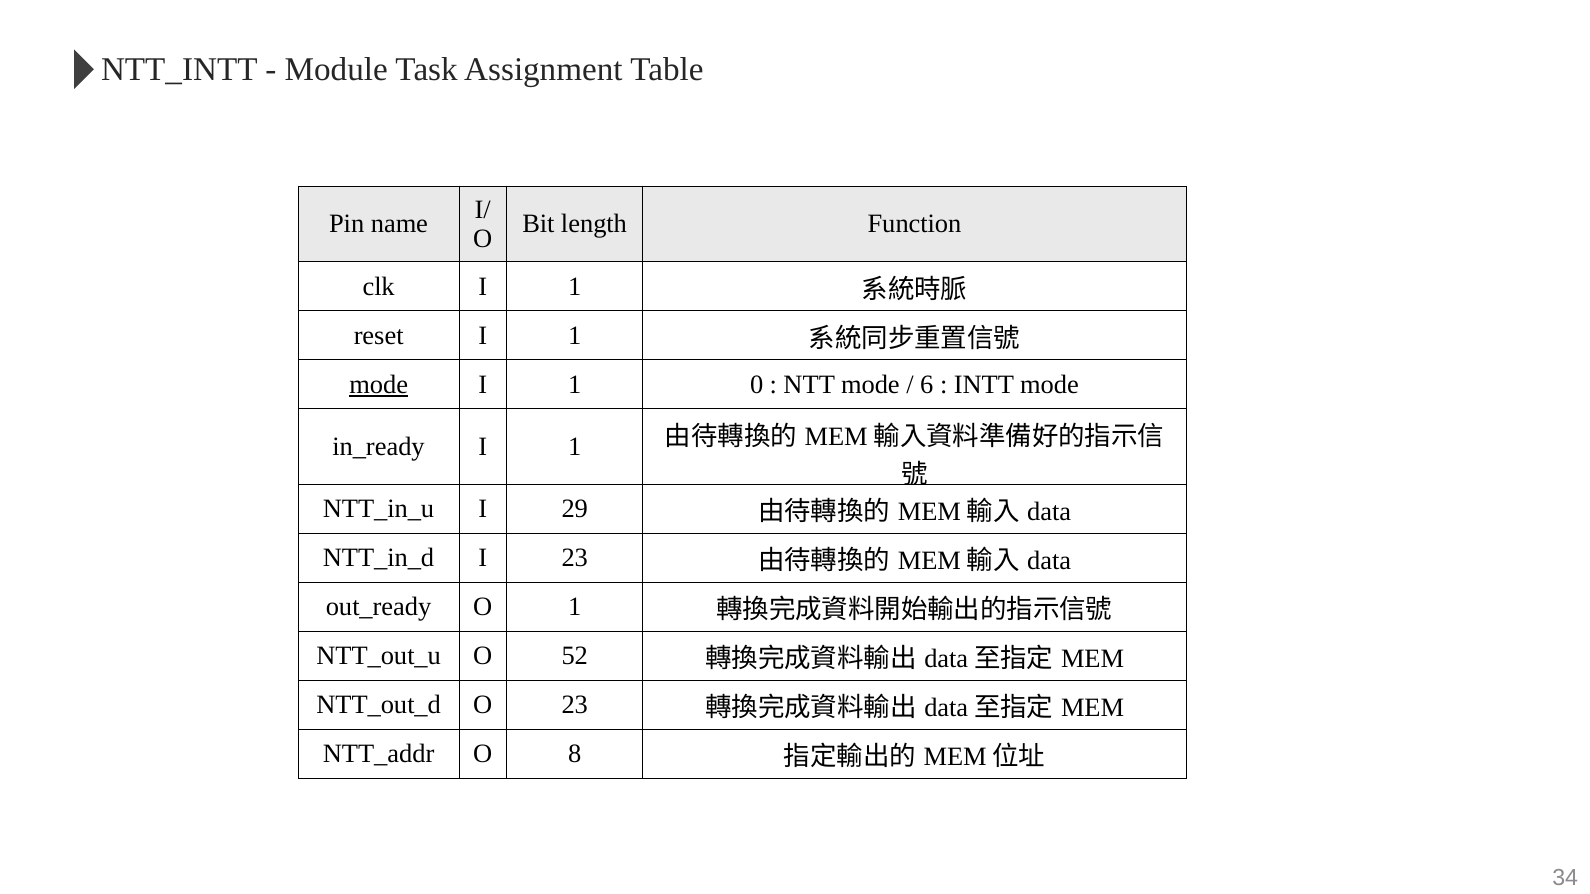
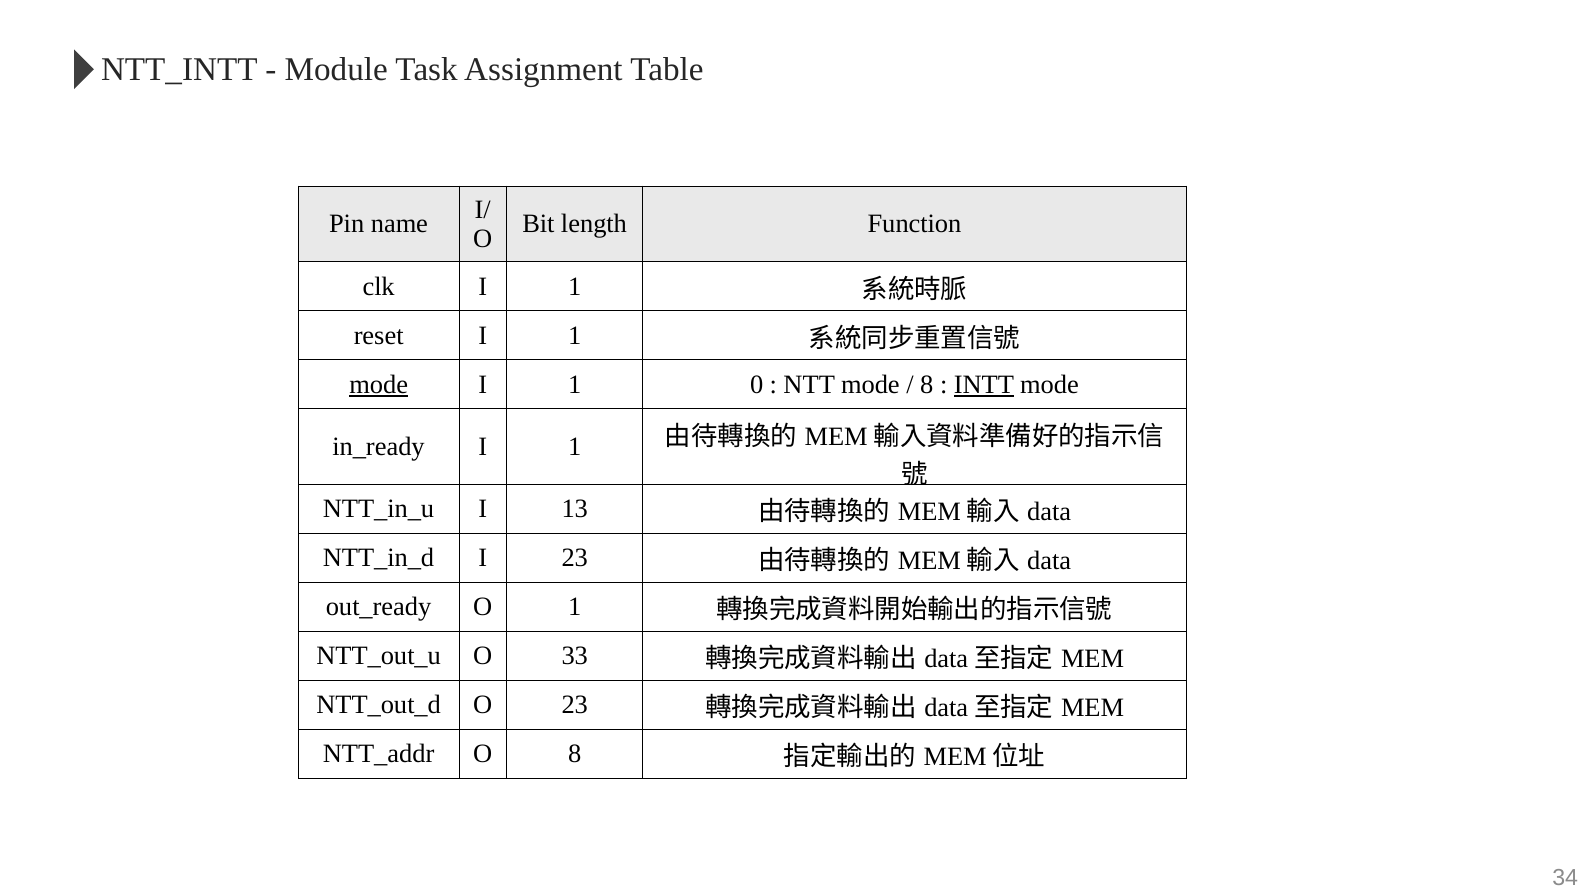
6: 6 -> 8 (927, 385)
INTT underline: none -> present (984, 385)
29: 29 -> 13 (575, 509)
52: 52 -> 33 (575, 656)
